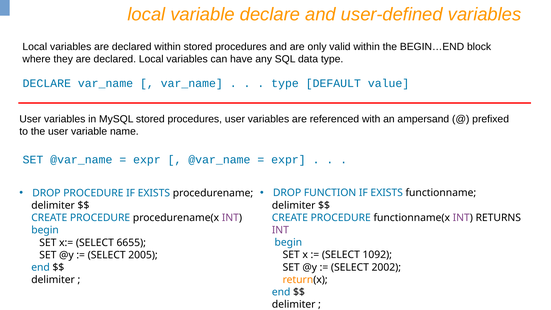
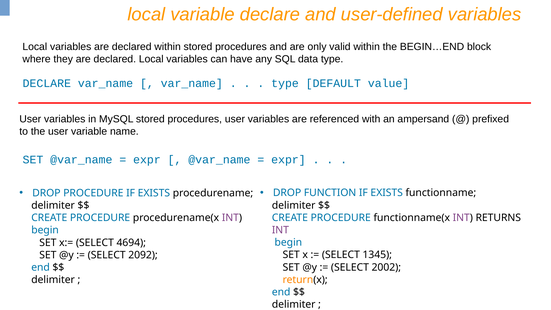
6655: 6655 -> 4694 (131, 243)
1092: 1092 -> 1345 (377, 255)
2005: 2005 -> 2092 (143, 255)
